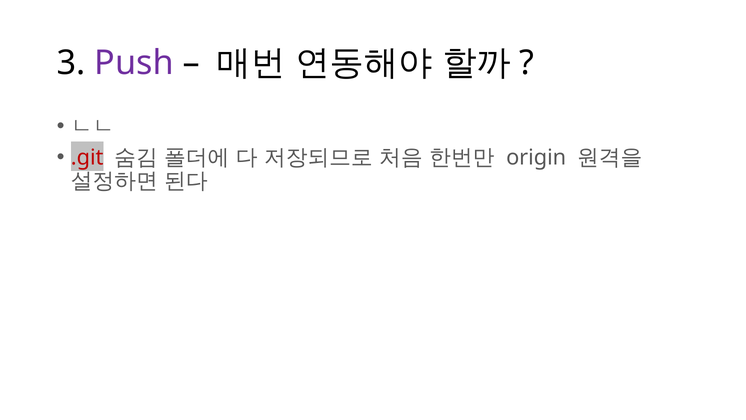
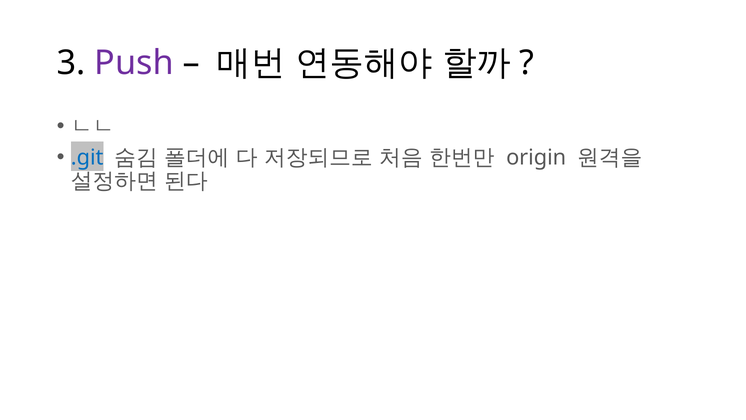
.git colour: red -> blue (87, 157)
